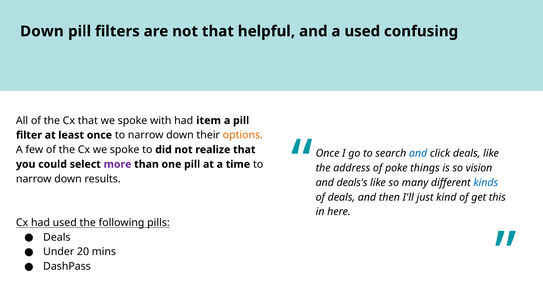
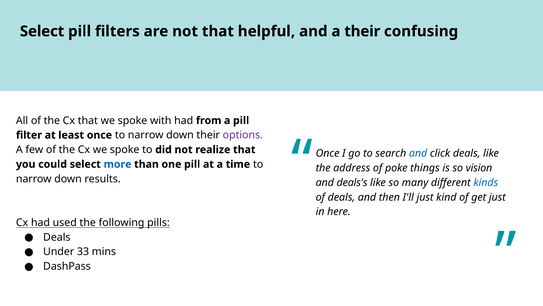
Down: Down -> Select (42, 31)
a used: used -> their (362, 31)
item: item -> from (209, 120)
options colour: orange -> purple (243, 135)
more colour: purple -> blue (118, 164)
get this: this -> just (497, 197)
20: 20 -> 33 (83, 251)
